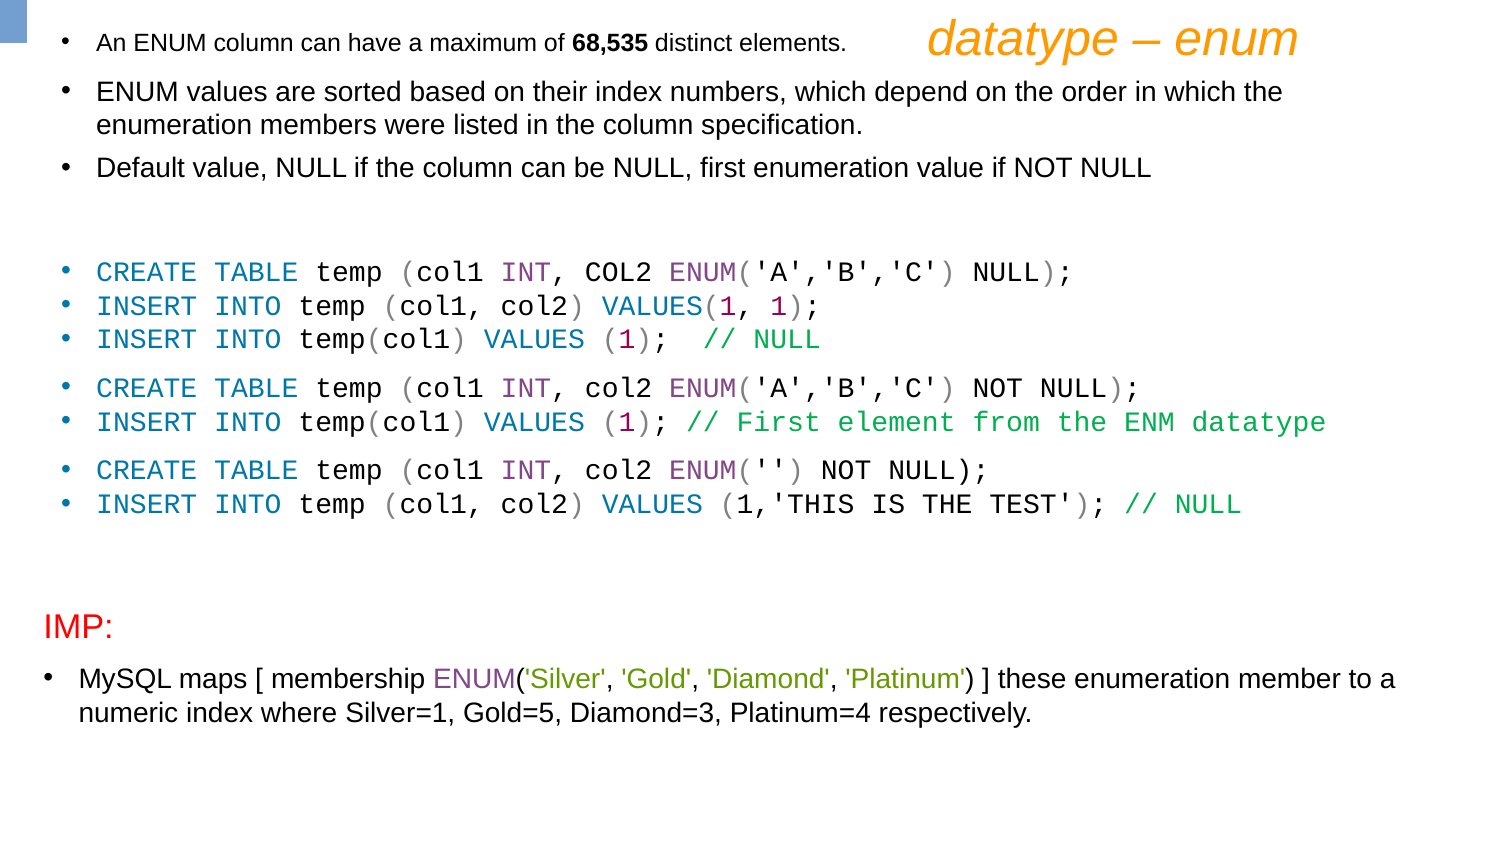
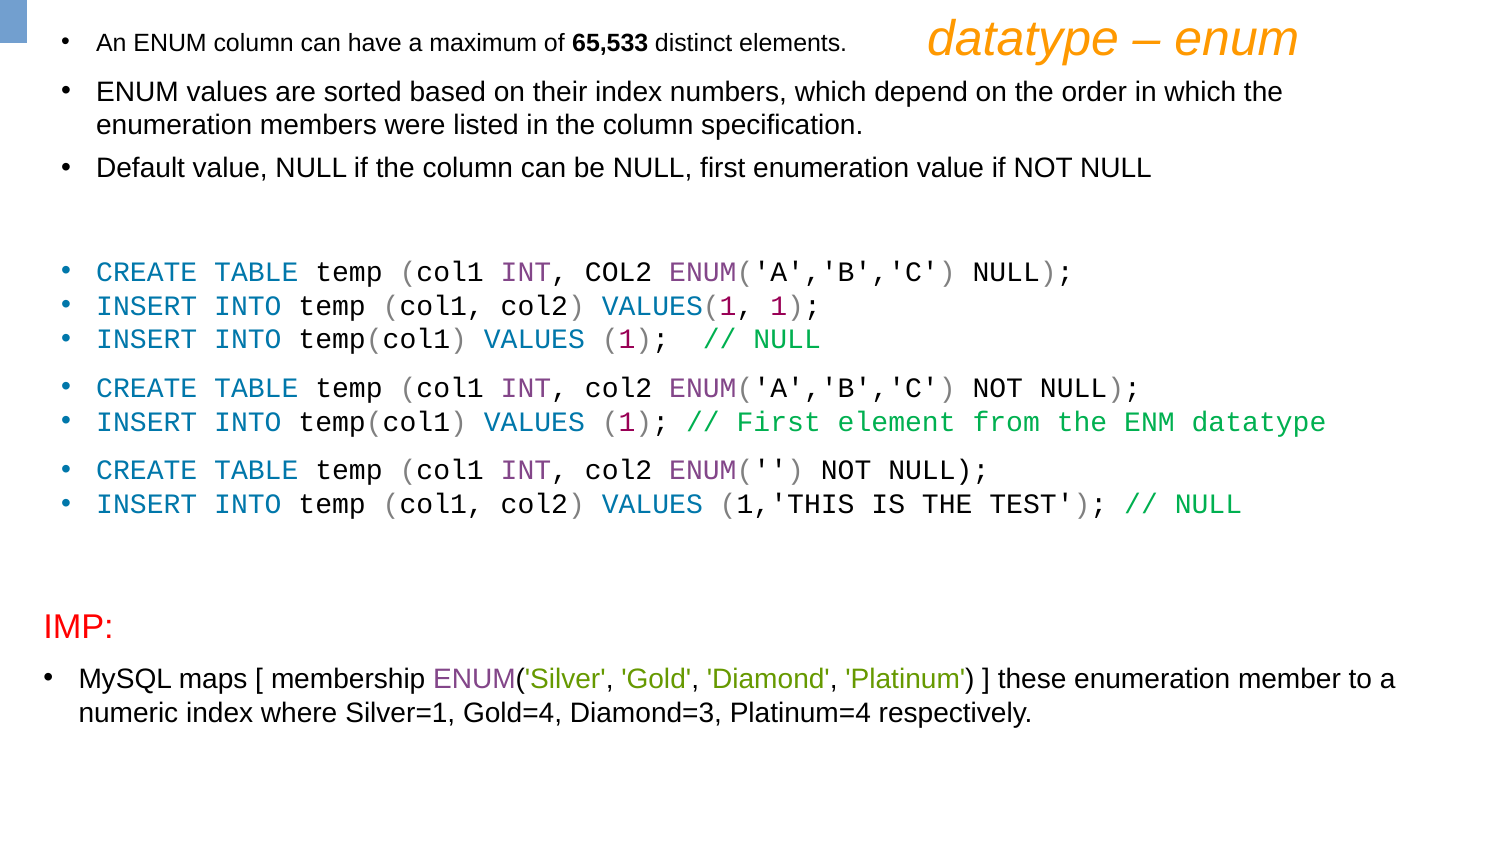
68,535: 68,535 -> 65,533 (610, 43)
Gold=5: Gold=5 -> Gold=4 (513, 712)
